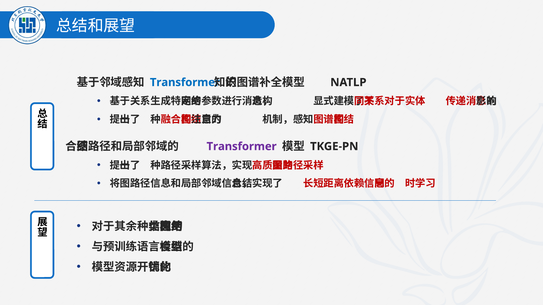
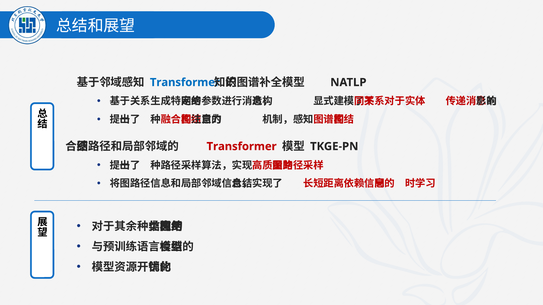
Transformer colour: purple -> red (242, 147)
